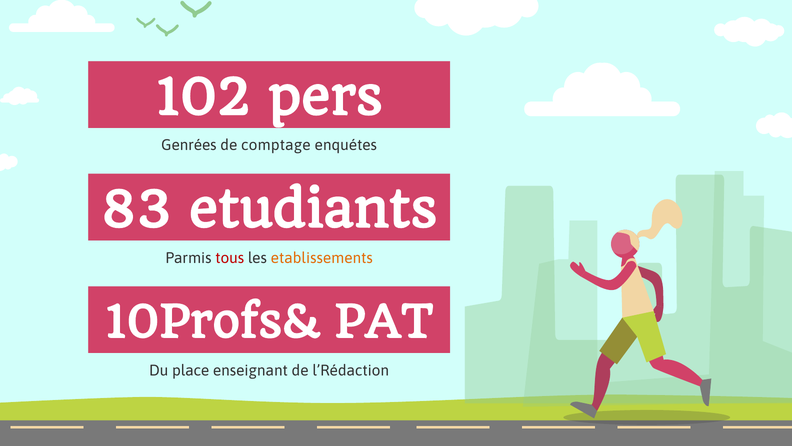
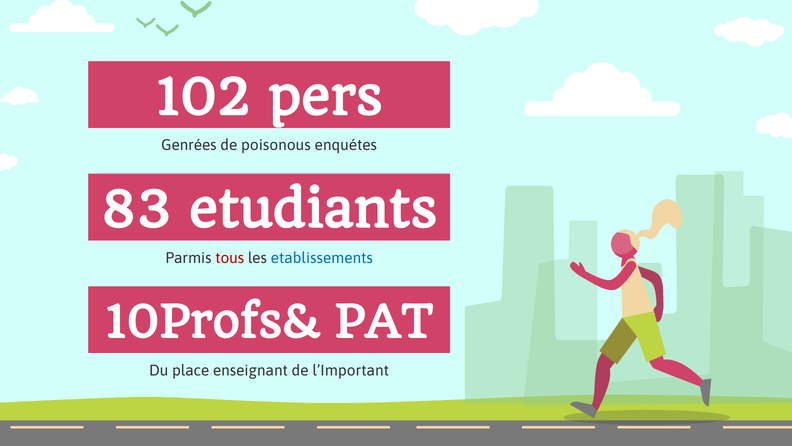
comptage: comptage -> poisonous (276, 145)
etablissements colour: orange -> blue (322, 258)
l’Rédaction: l’Rédaction -> l’Important (351, 370)
